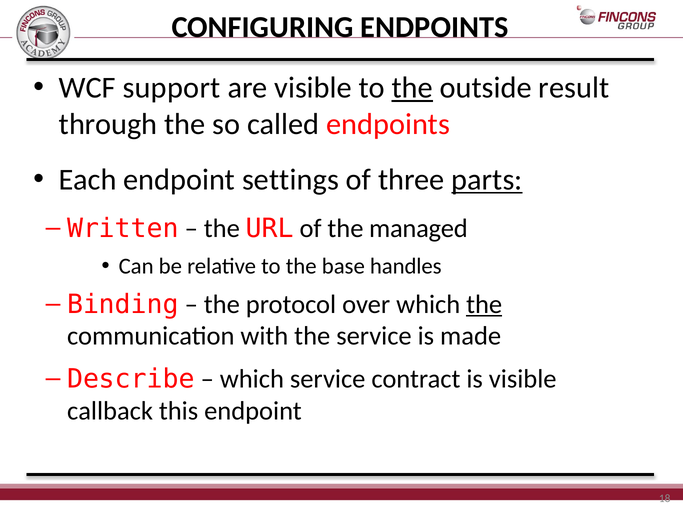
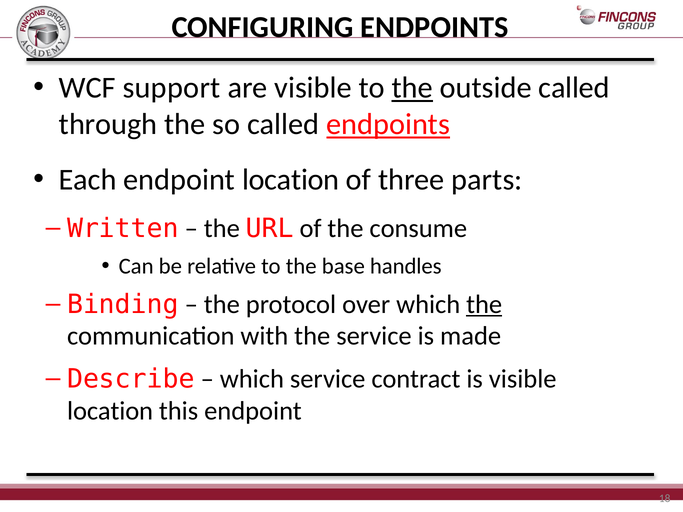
outside result: result -> called (574, 88)
endpoints underline: none -> present (388, 124)
endpoint settings: settings -> location (291, 180)
parts underline: present -> none (487, 180)
managed: managed -> consume (418, 229)
callback: callback -> location (110, 411)
